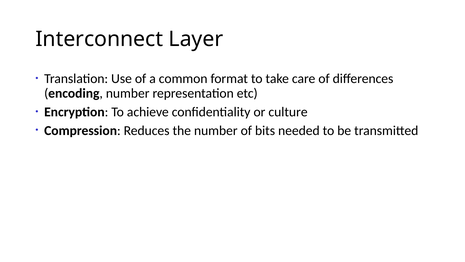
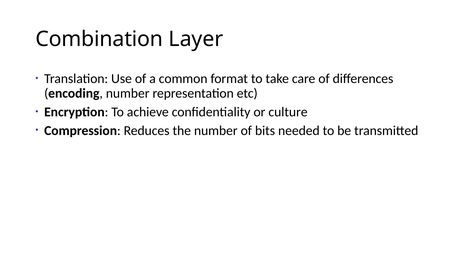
Interconnect: Interconnect -> Combination (99, 39)
